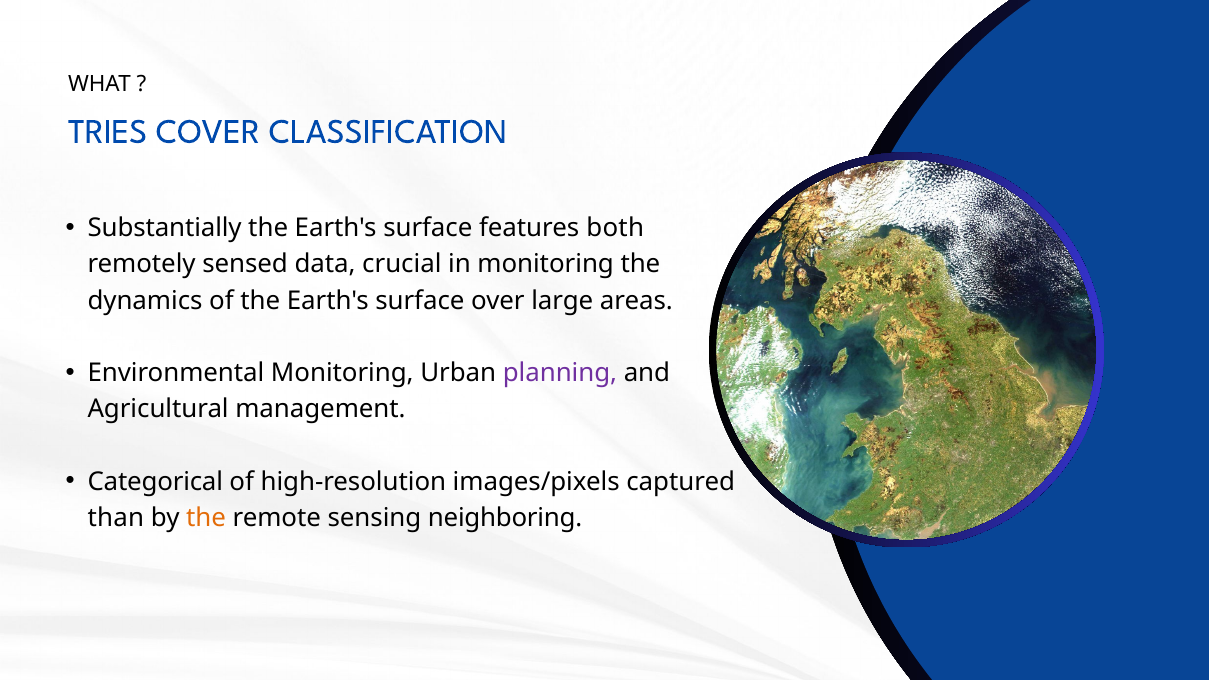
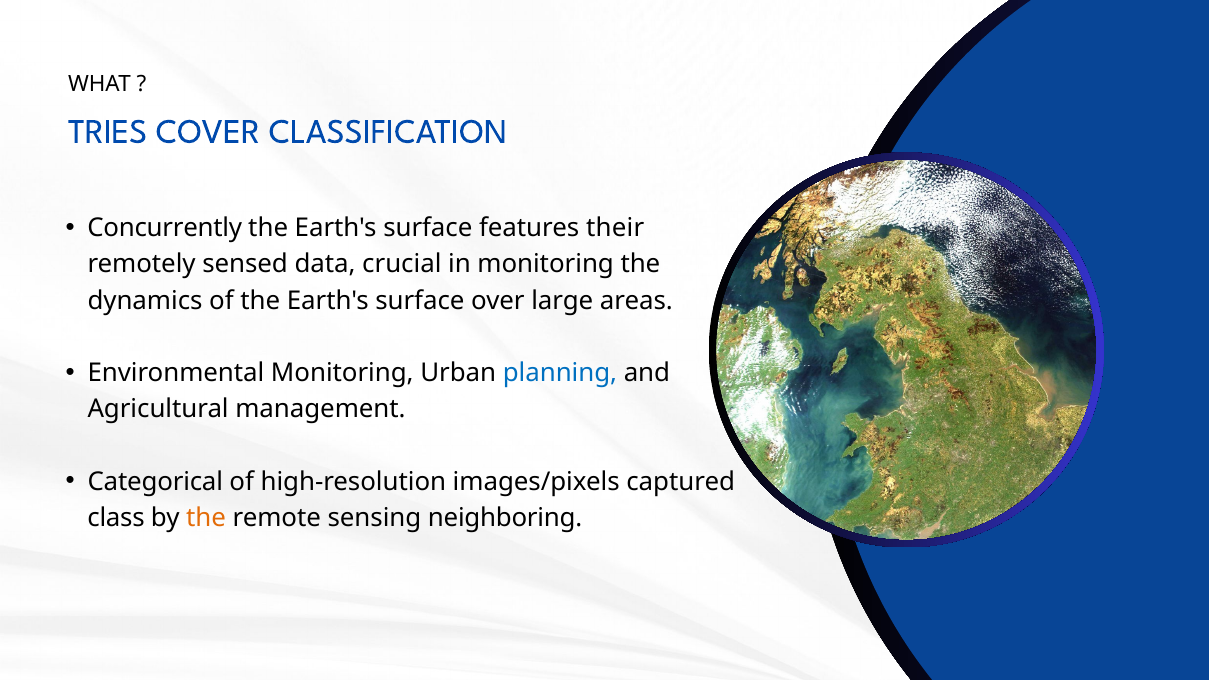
Substantially: Substantially -> Concurrently (165, 228)
both: both -> their (615, 228)
planning colour: purple -> blue (560, 373)
than: than -> class (116, 518)
